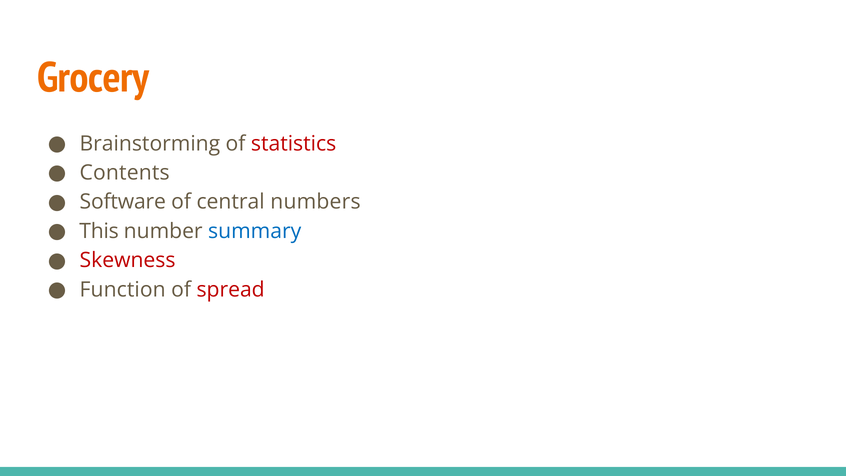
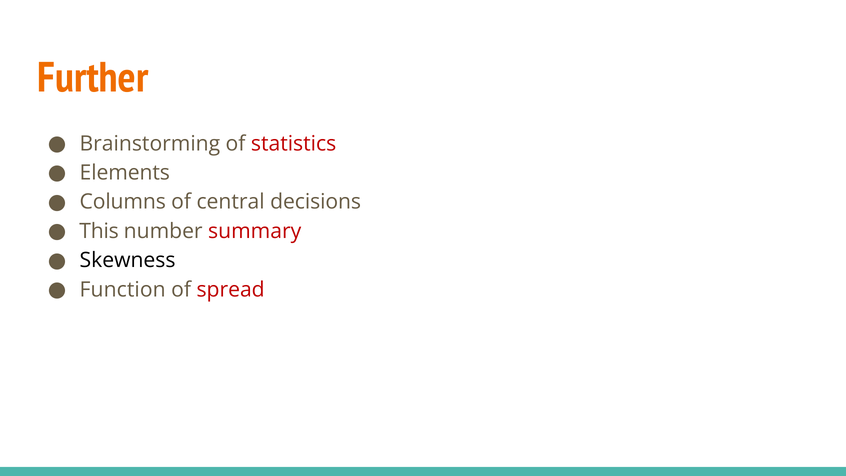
Grocery: Grocery -> Further (93, 78)
Contents: Contents -> Elements (125, 173)
Software: Software -> Columns (123, 202)
numbers: numbers -> decisions (316, 202)
summary colour: blue -> red (255, 231)
Skewness colour: red -> black (128, 260)
